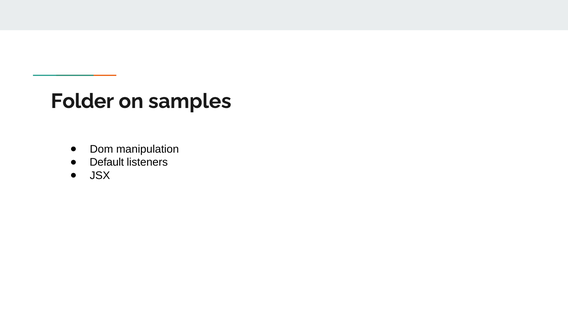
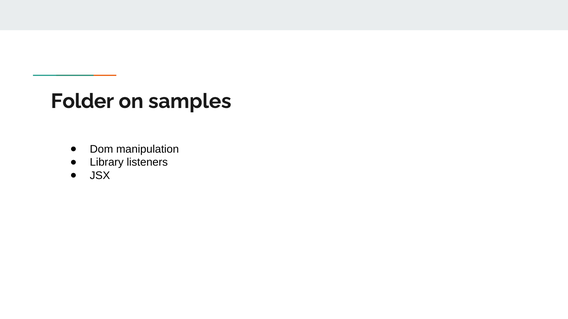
Default: Default -> Library (107, 163)
